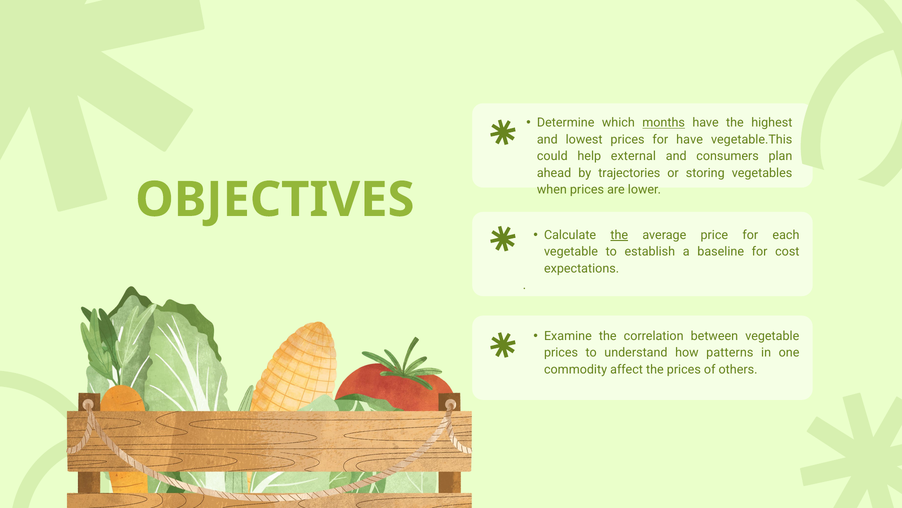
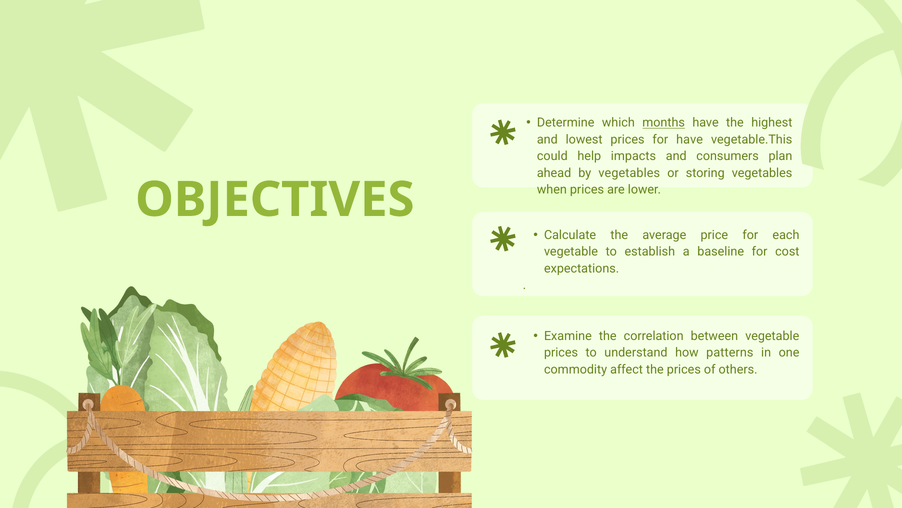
external: external -> impacts (633, 156)
by trajectories: trajectories -> vegetables (629, 173)
the underline: present -> none (619, 235)
